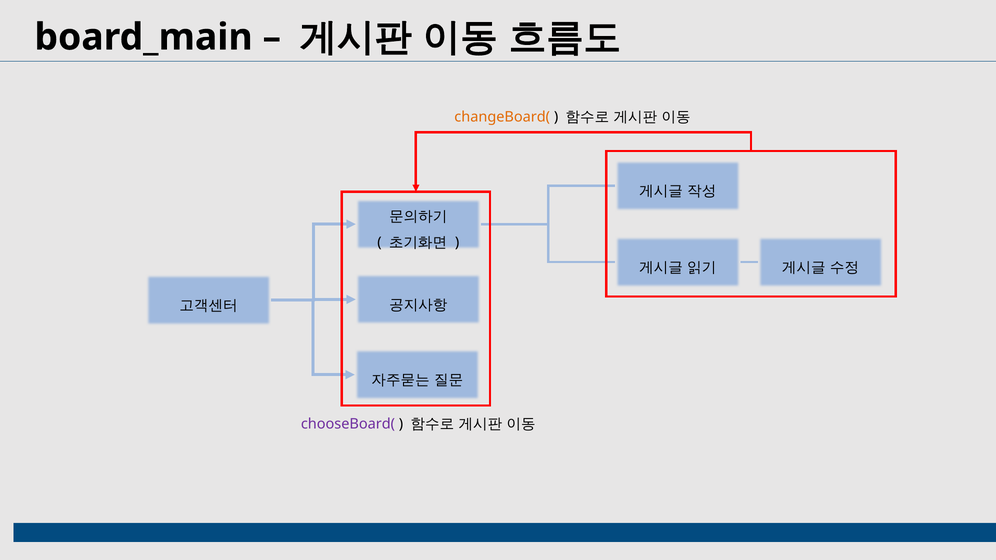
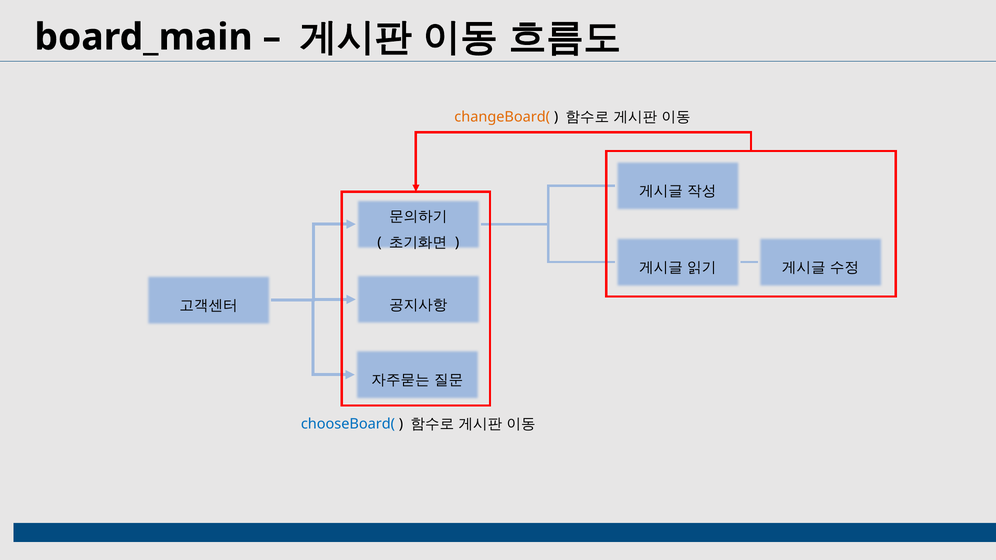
chooseBoard( colour: purple -> blue (348, 424)
